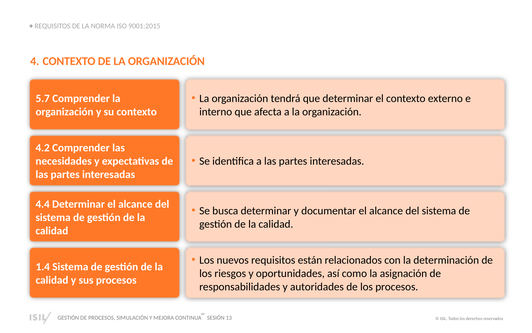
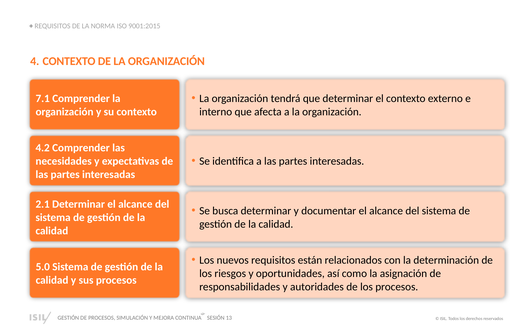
5.7: 5.7 -> 7.1 (43, 98)
4.4: 4.4 -> 2.1 (43, 204)
1.4: 1.4 -> 5.0 (43, 266)
